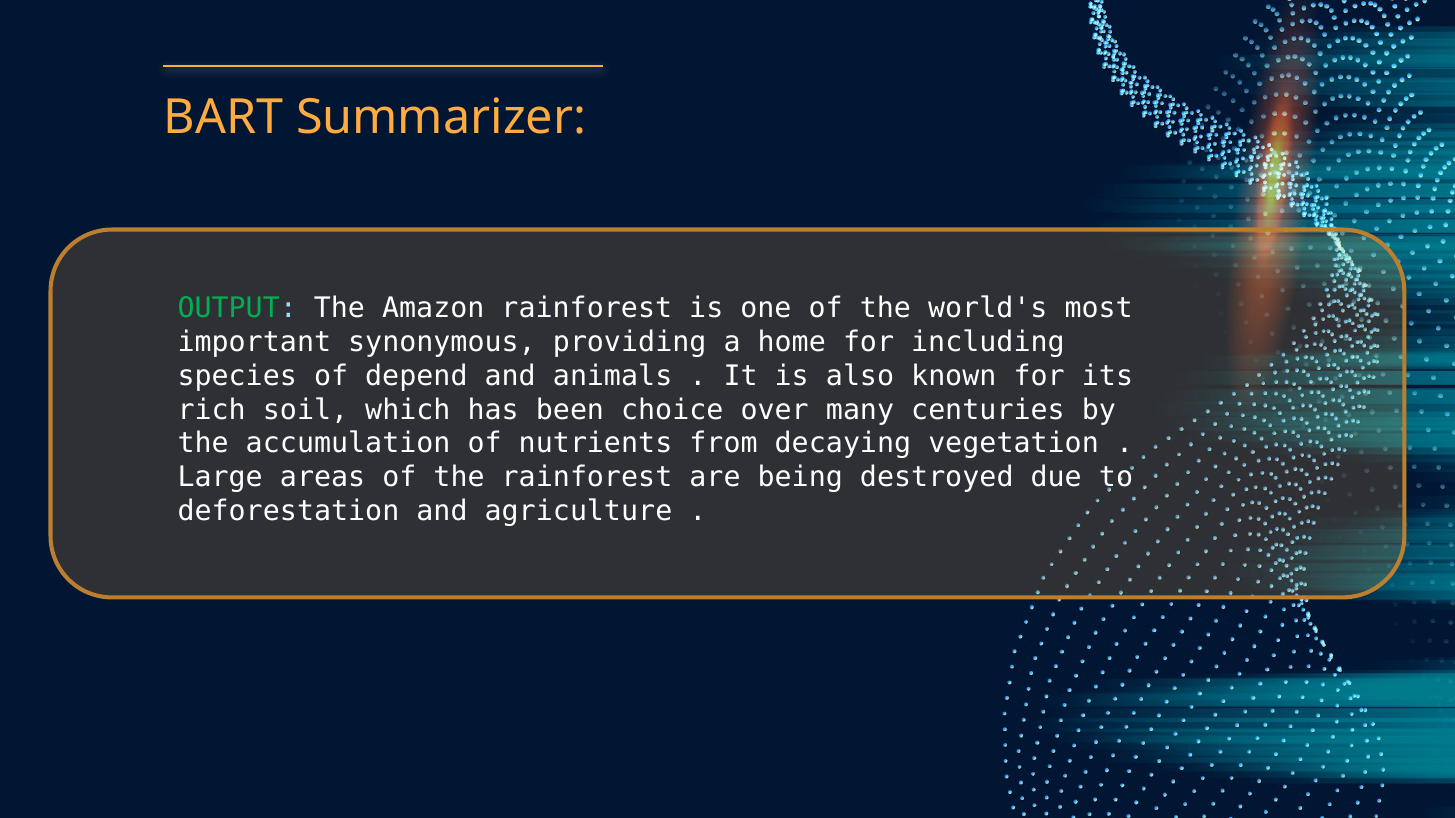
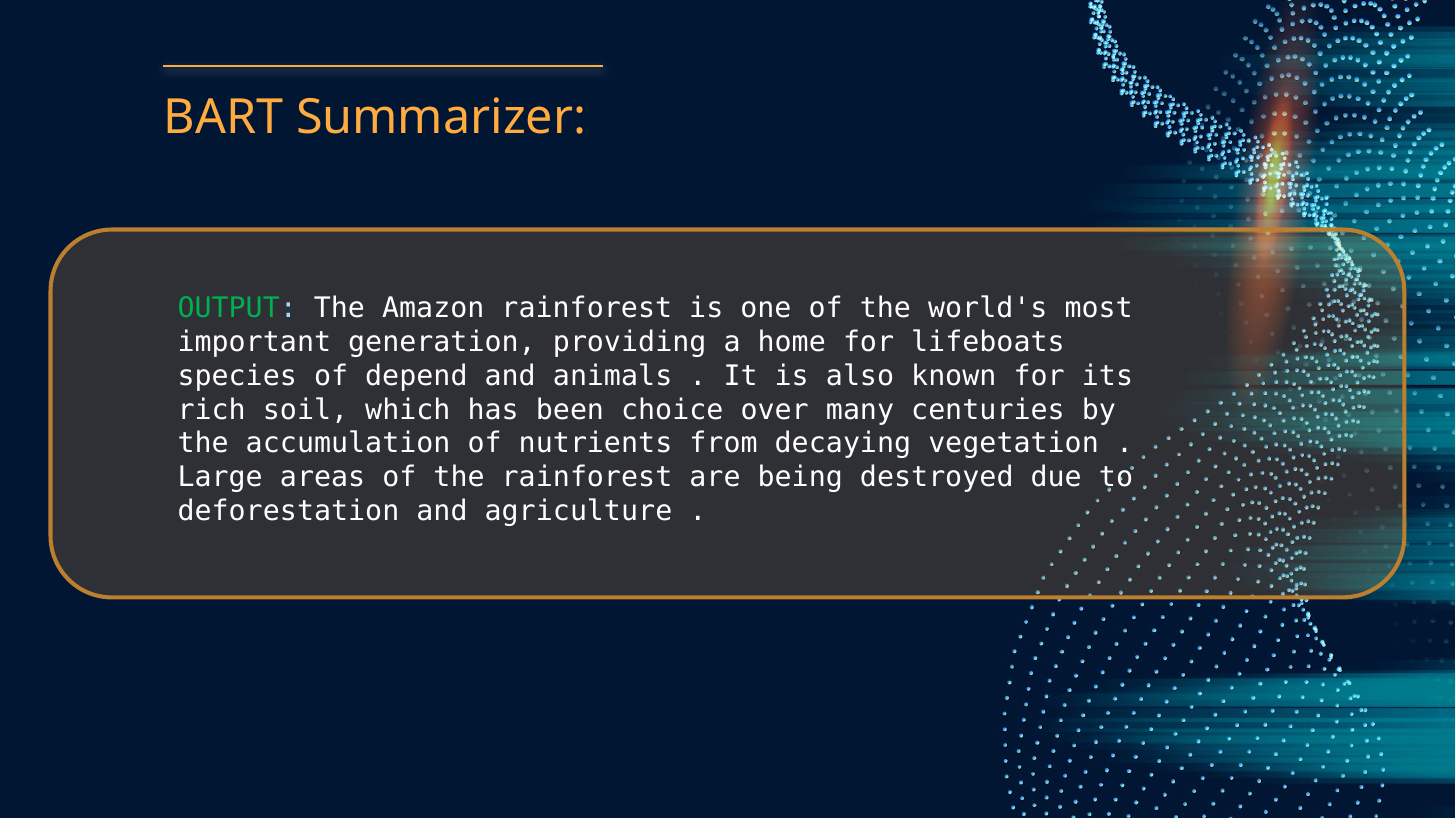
synonymous: synonymous -> generation (442, 342)
including: including -> lifeboats (988, 342)
